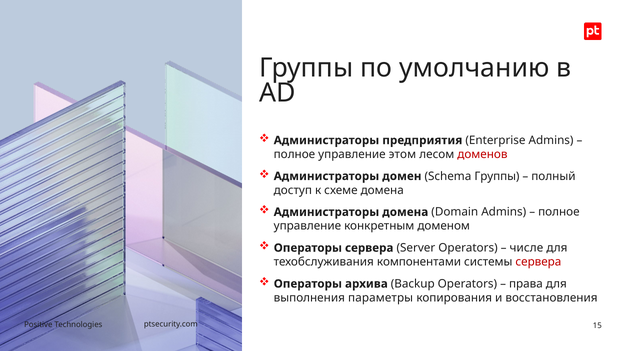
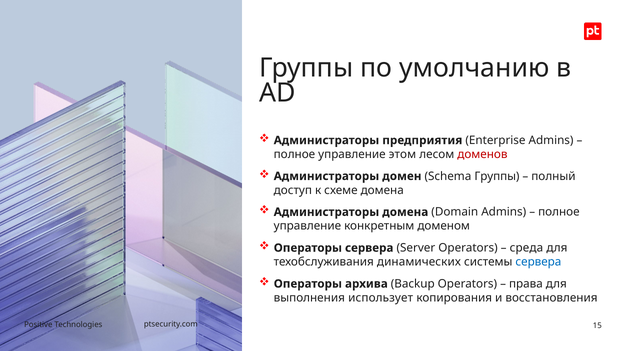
числе: числе -> среда (526, 248)
компонентами: компонентами -> динамических (419, 262)
сервера colour: red -> blue (538, 262)
параметры: параметры -> использует (381, 298)
